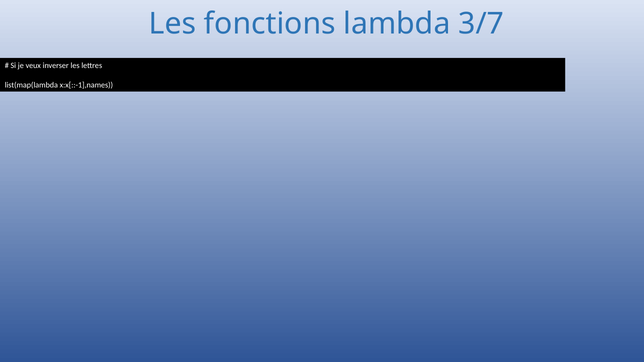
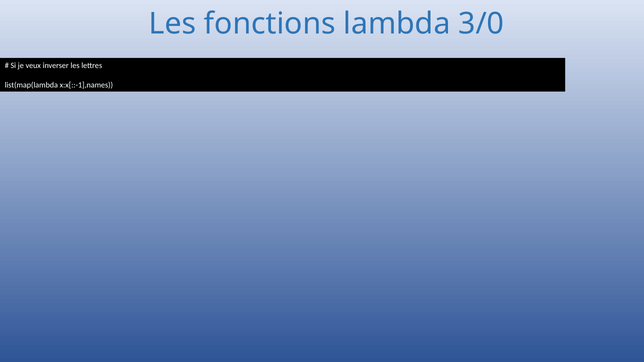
3/7: 3/7 -> 3/0 (481, 24)
